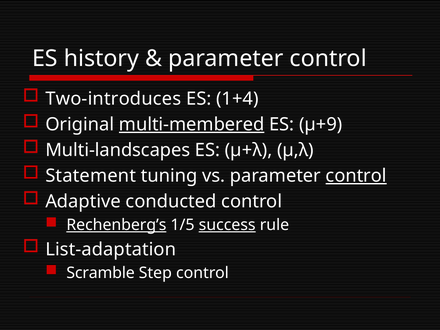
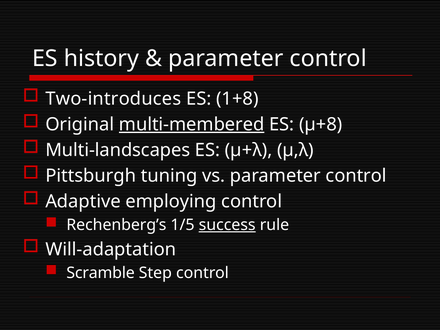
1+4: 1+4 -> 1+8 (237, 99)
µ+9: µ+9 -> µ+8 (321, 124)
Statement: Statement -> Pittsburgh (91, 176)
control underline: present -> none (356, 176)
conducted: conducted -> employing (171, 201)
Rechenberg’s underline: present -> none (116, 225)
List-adaptation: List-adaptation -> Will-adaptation (111, 249)
